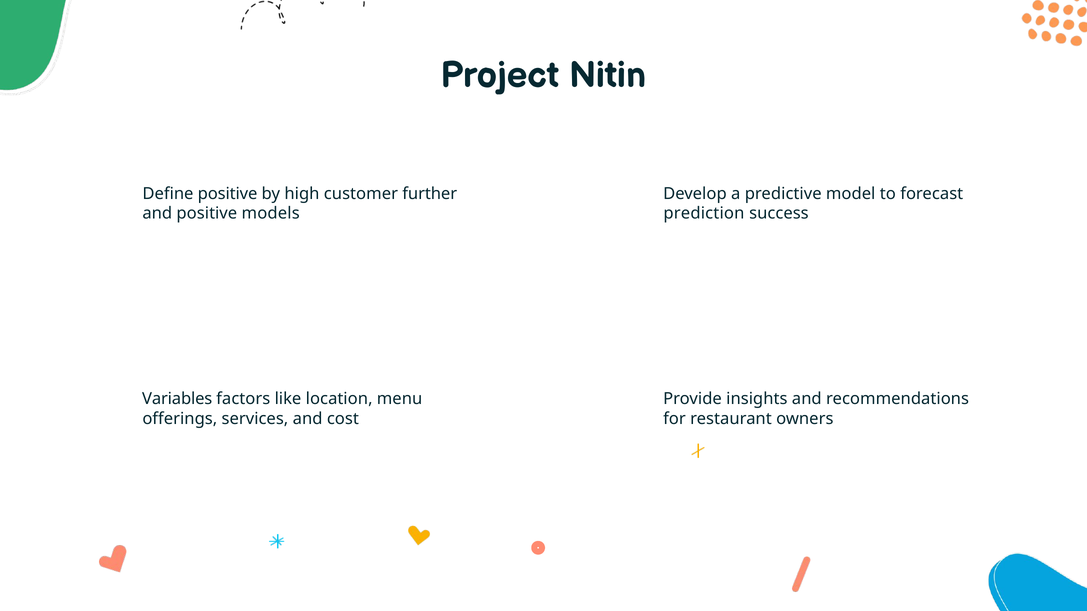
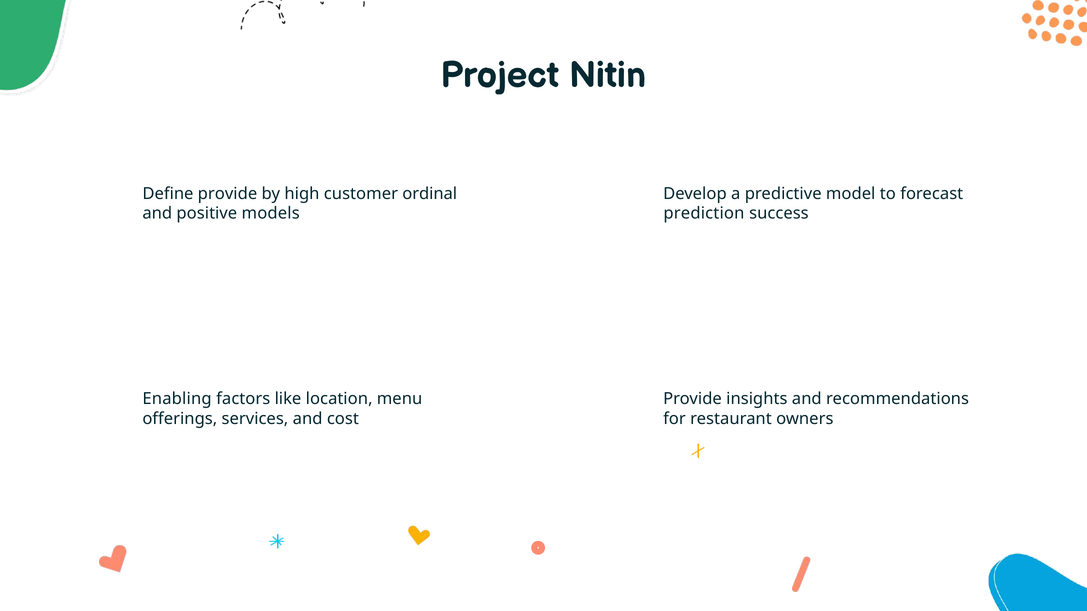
Define positive: positive -> provide (227, 194)
further: further -> ordinal (430, 194)
Variables: Variables -> Enabling (177, 399)
